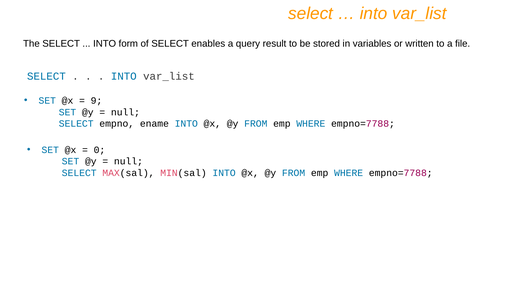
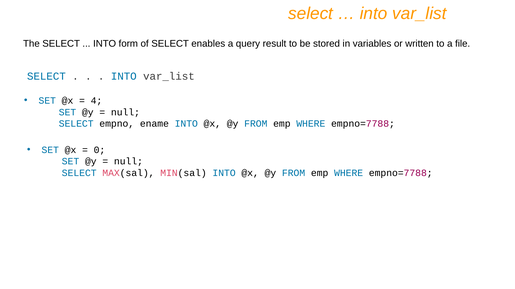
9: 9 -> 4 (96, 101)
